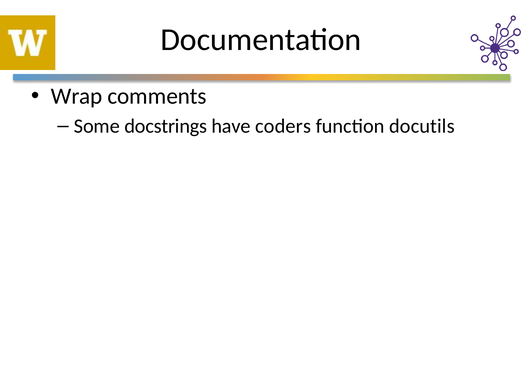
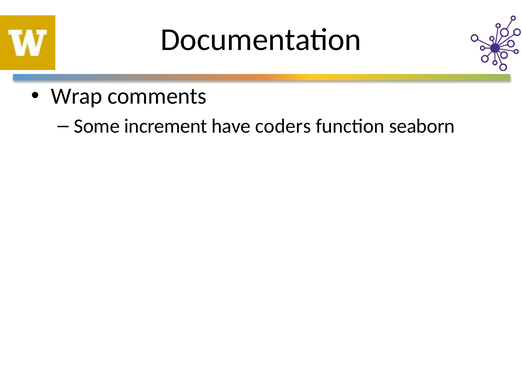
docstrings: docstrings -> increment (166, 126)
docutils: docutils -> seaborn (422, 126)
